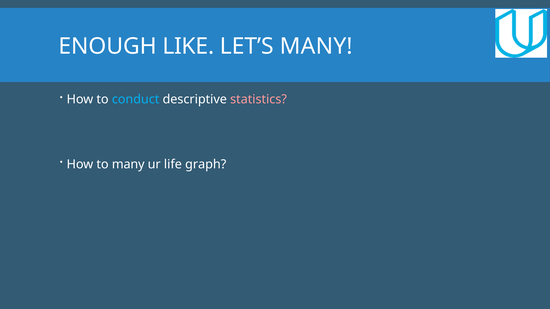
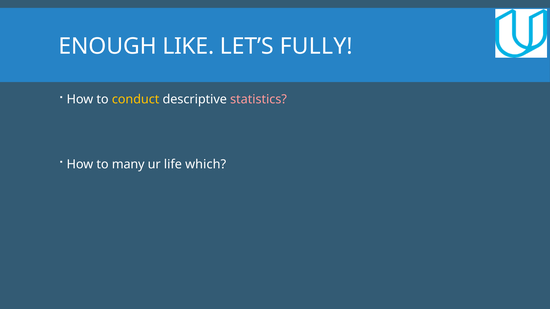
LET’S MANY: MANY -> FULLY (316, 46)
conduct colour: light blue -> yellow (136, 100)
graph: graph -> which (206, 164)
